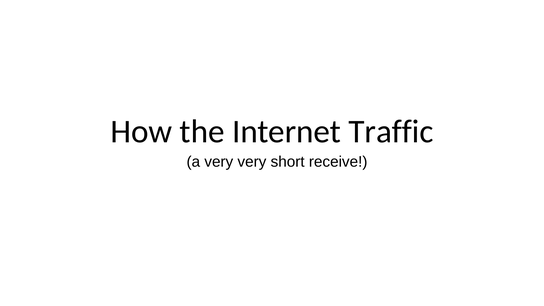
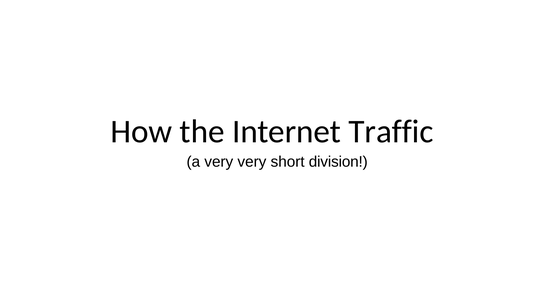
receive: receive -> division (338, 162)
